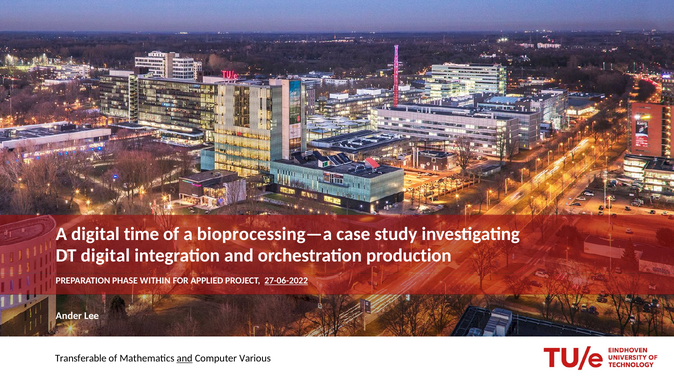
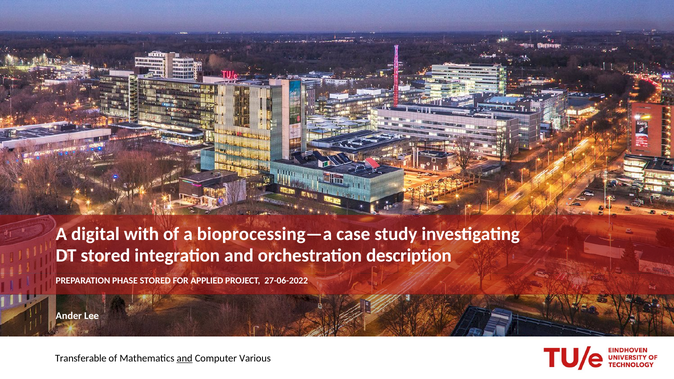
time: time -> with (141, 234)
DT digital: digital -> stored (105, 256)
production: production -> description (409, 256)
PHASE WITHIN: WITHIN -> STORED (155, 281)
27-06-2022 underline: present -> none (286, 281)
